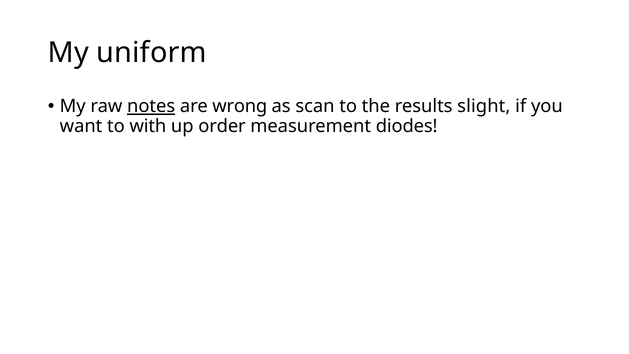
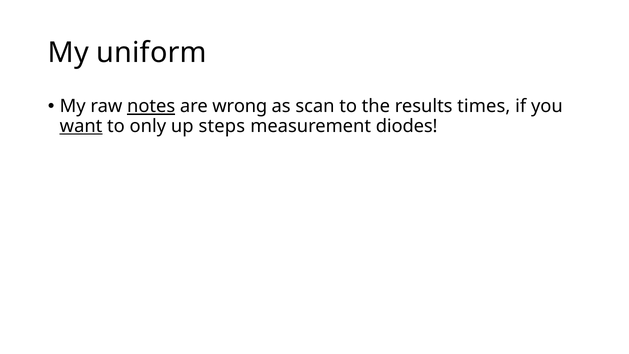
slight: slight -> times (484, 106)
want underline: none -> present (81, 126)
with: with -> only (148, 126)
order: order -> steps (222, 126)
